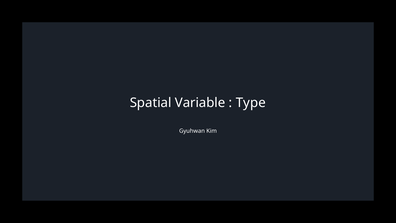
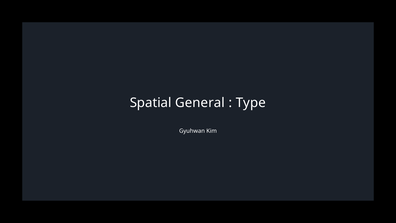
Variable: Variable -> General (200, 103)
